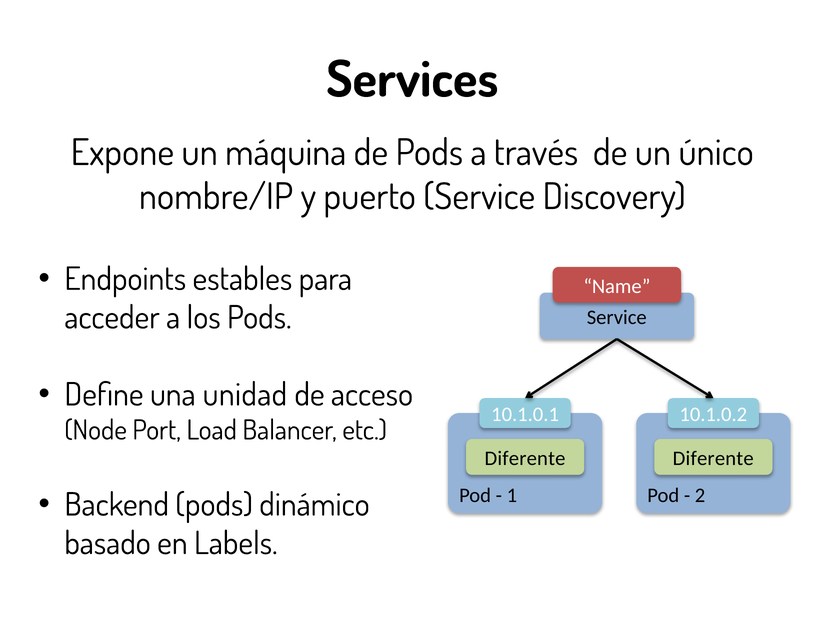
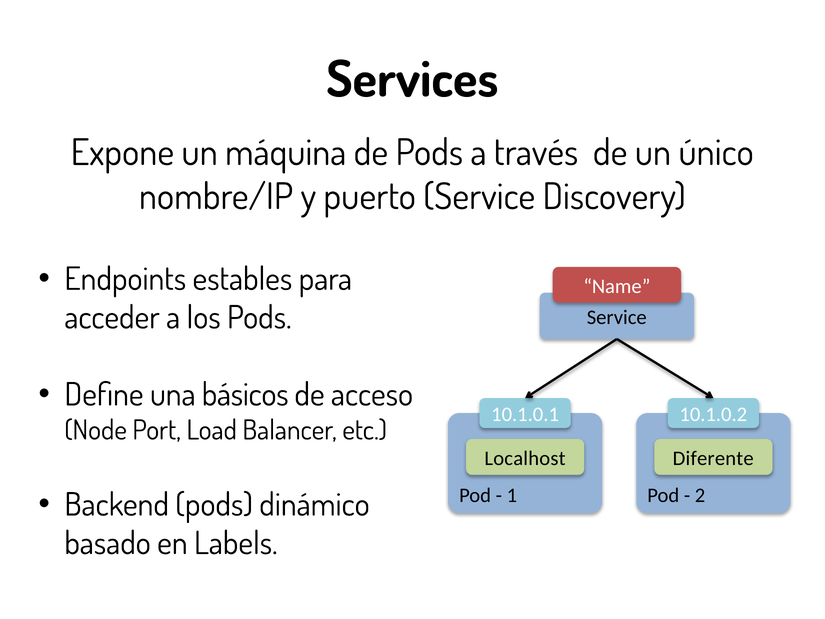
unidad: unidad -> básicos (245, 395)
Diferente: Diferente -> Localhost (525, 458)
